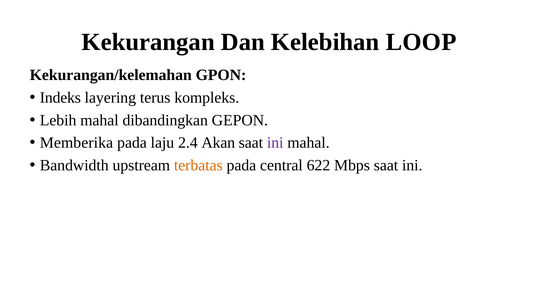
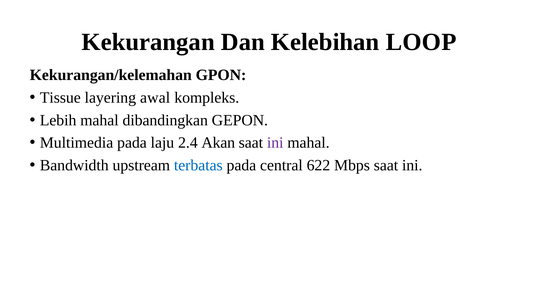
Indeks: Indeks -> Tissue (60, 98)
terus: terus -> awal (155, 98)
Memberika: Memberika -> Multimedia (77, 143)
terbatas colour: orange -> blue (198, 165)
